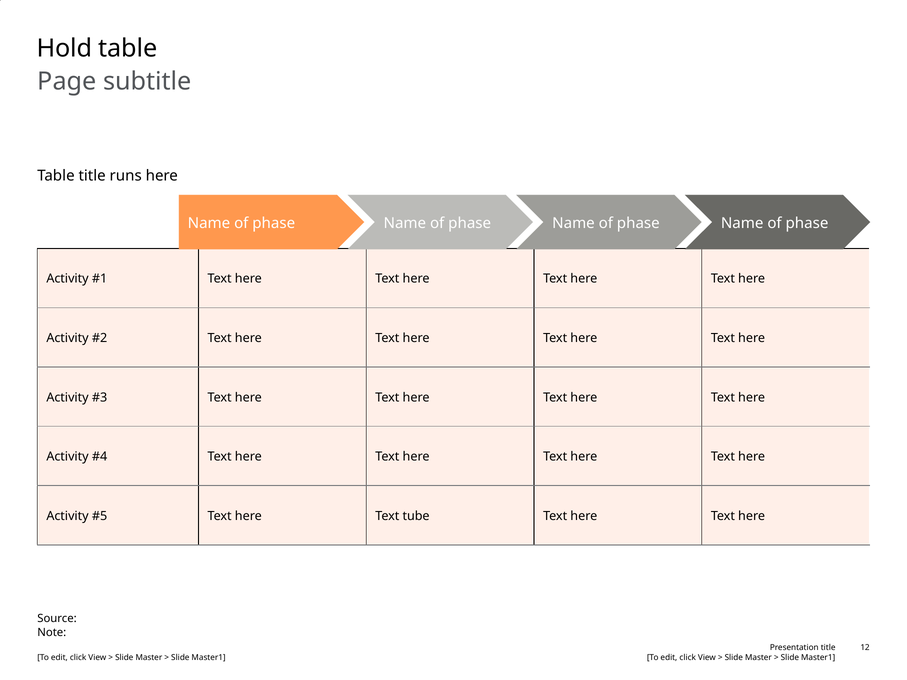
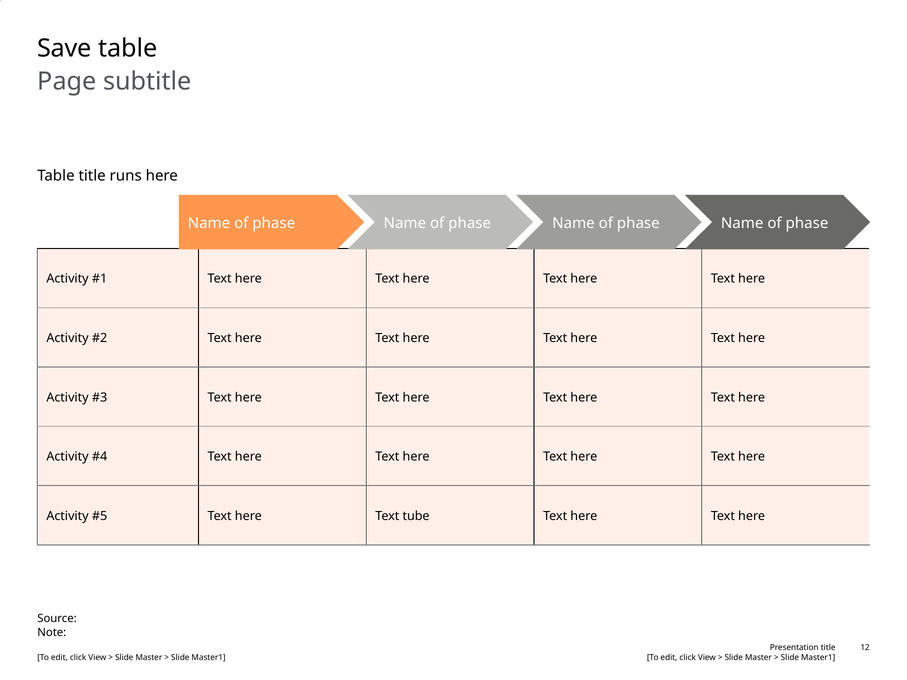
Hold: Hold -> Save (64, 48)
